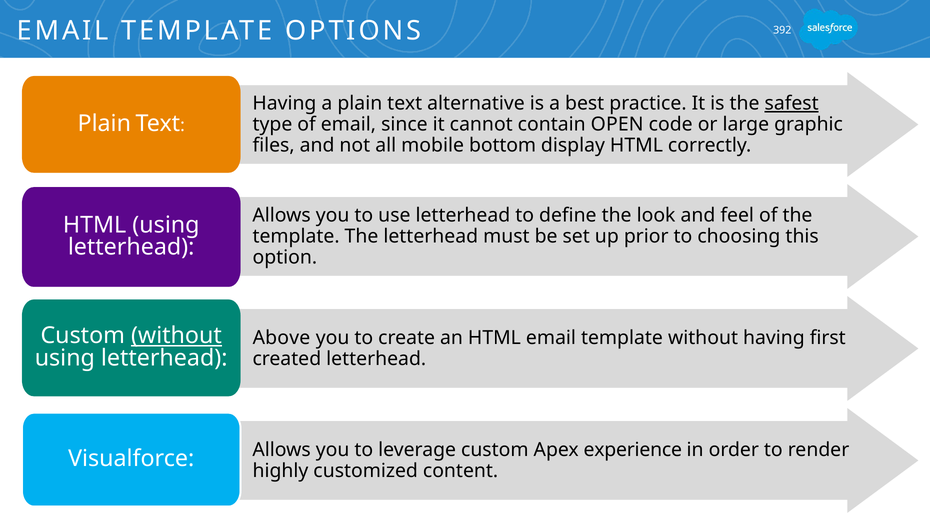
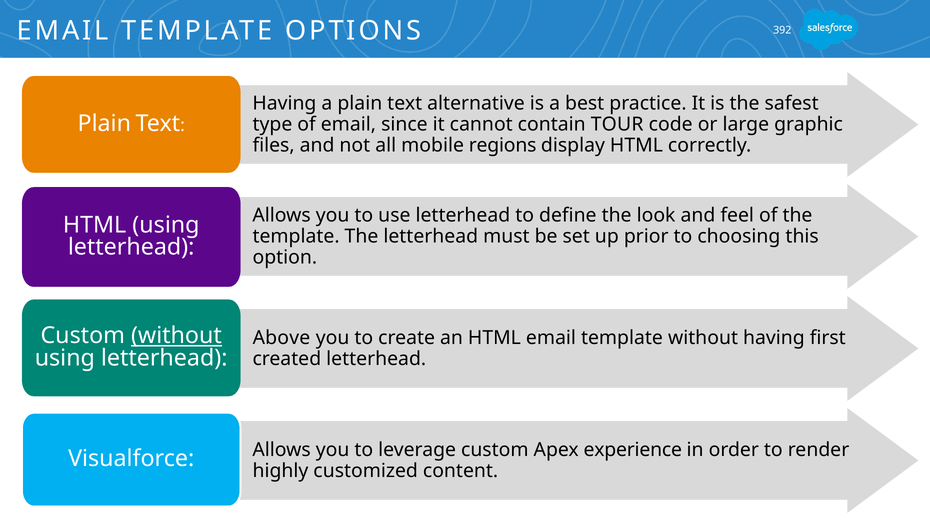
safest underline: present -> none (792, 103)
OPEN: OPEN -> TOUR (617, 124)
bottom: bottom -> regions (503, 145)
